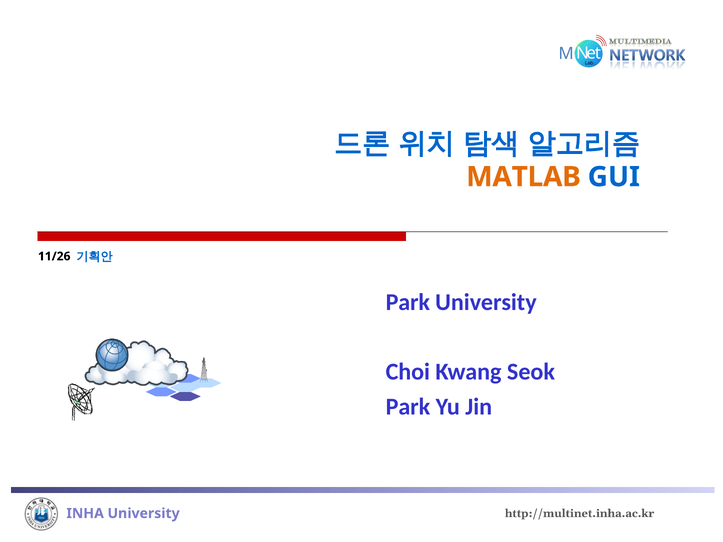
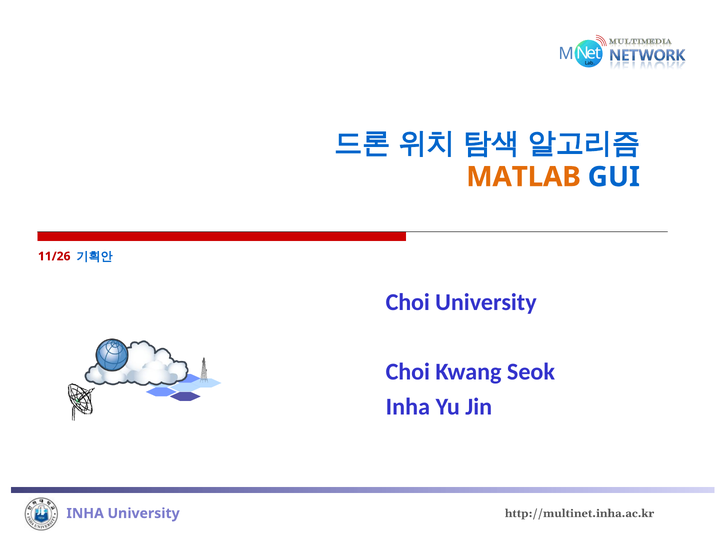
11/26 colour: black -> red (54, 256)
Park: Park -> Choi (408, 302)
Park: Park -> Inha (408, 407)
